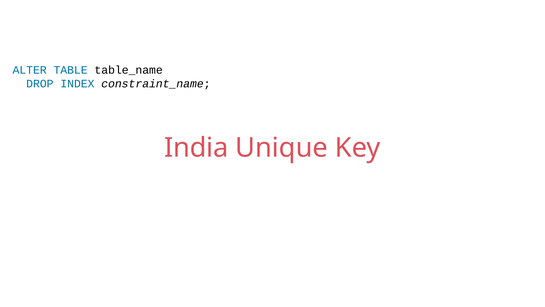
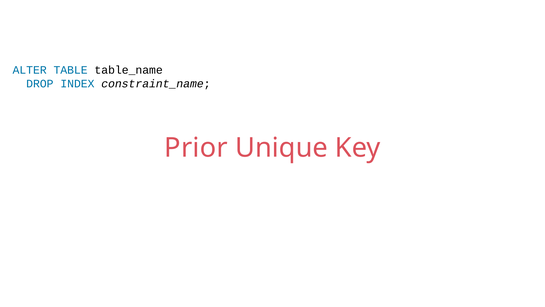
India: India -> Prior (196, 148)
